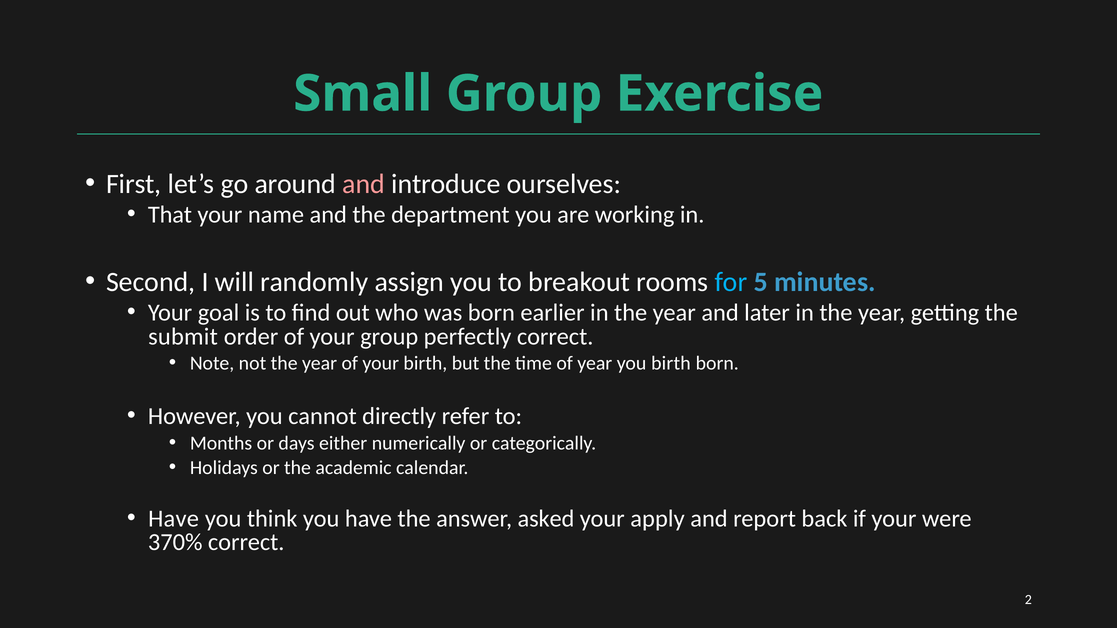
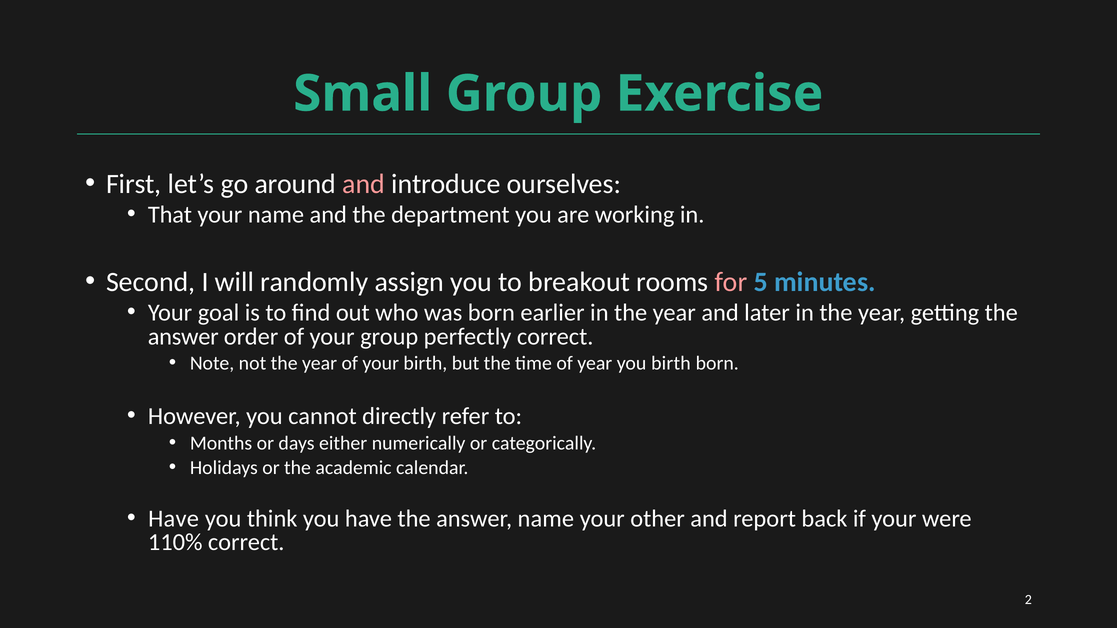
for colour: light blue -> pink (731, 282)
submit: submit -> answer (183, 337)
answer asked: asked -> name (546, 519)
apply: apply -> other (658, 519)
370%: 370% -> 110% (175, 543)
